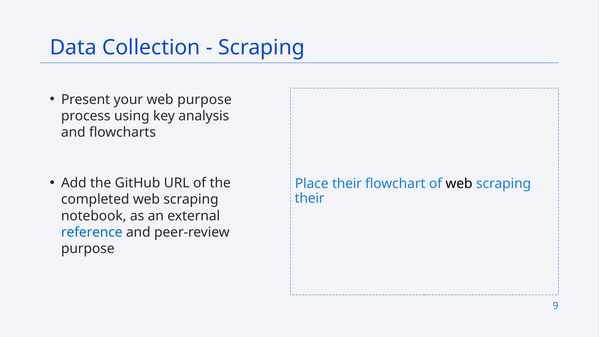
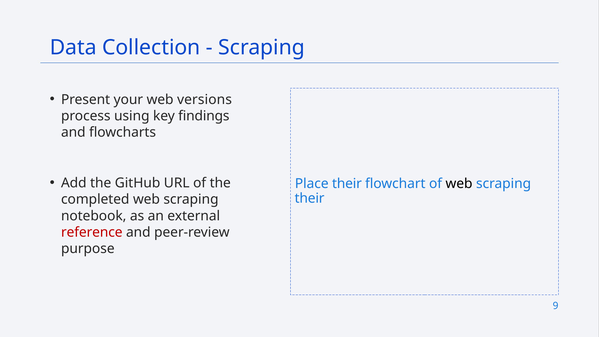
web purpose: purpose -> versions (204, 100)
analysis: analysis -> findings (204, 116)
reference colour: blue -> red (92, 232)
